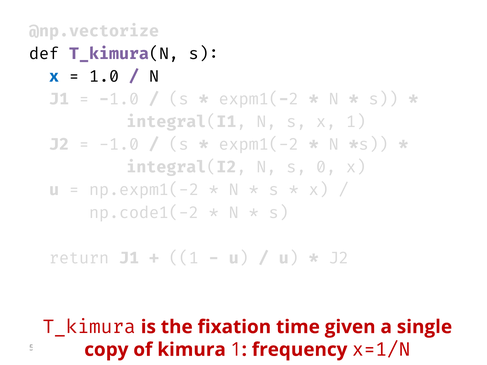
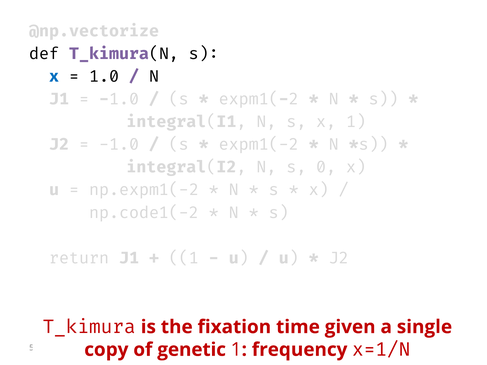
kimura: kimura -> genetic (192, 350)
